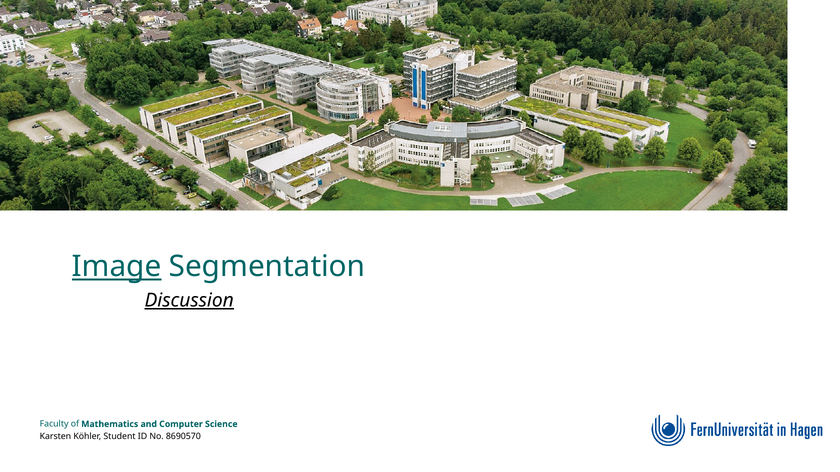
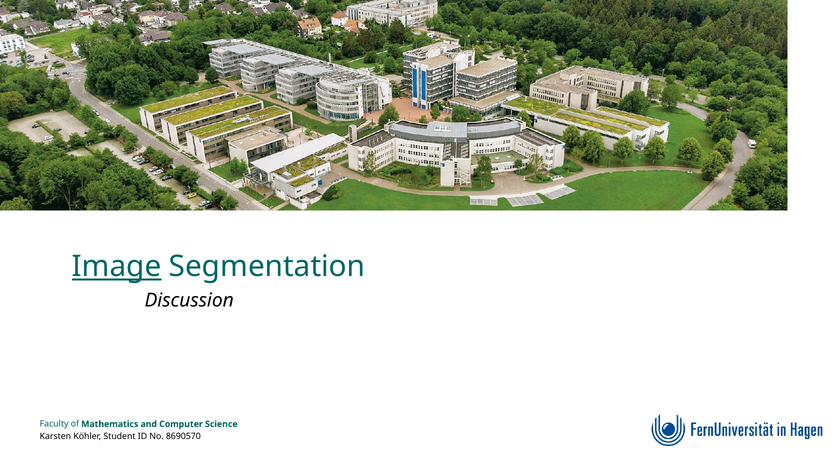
Discussion underline: present -> none (189, 301)
